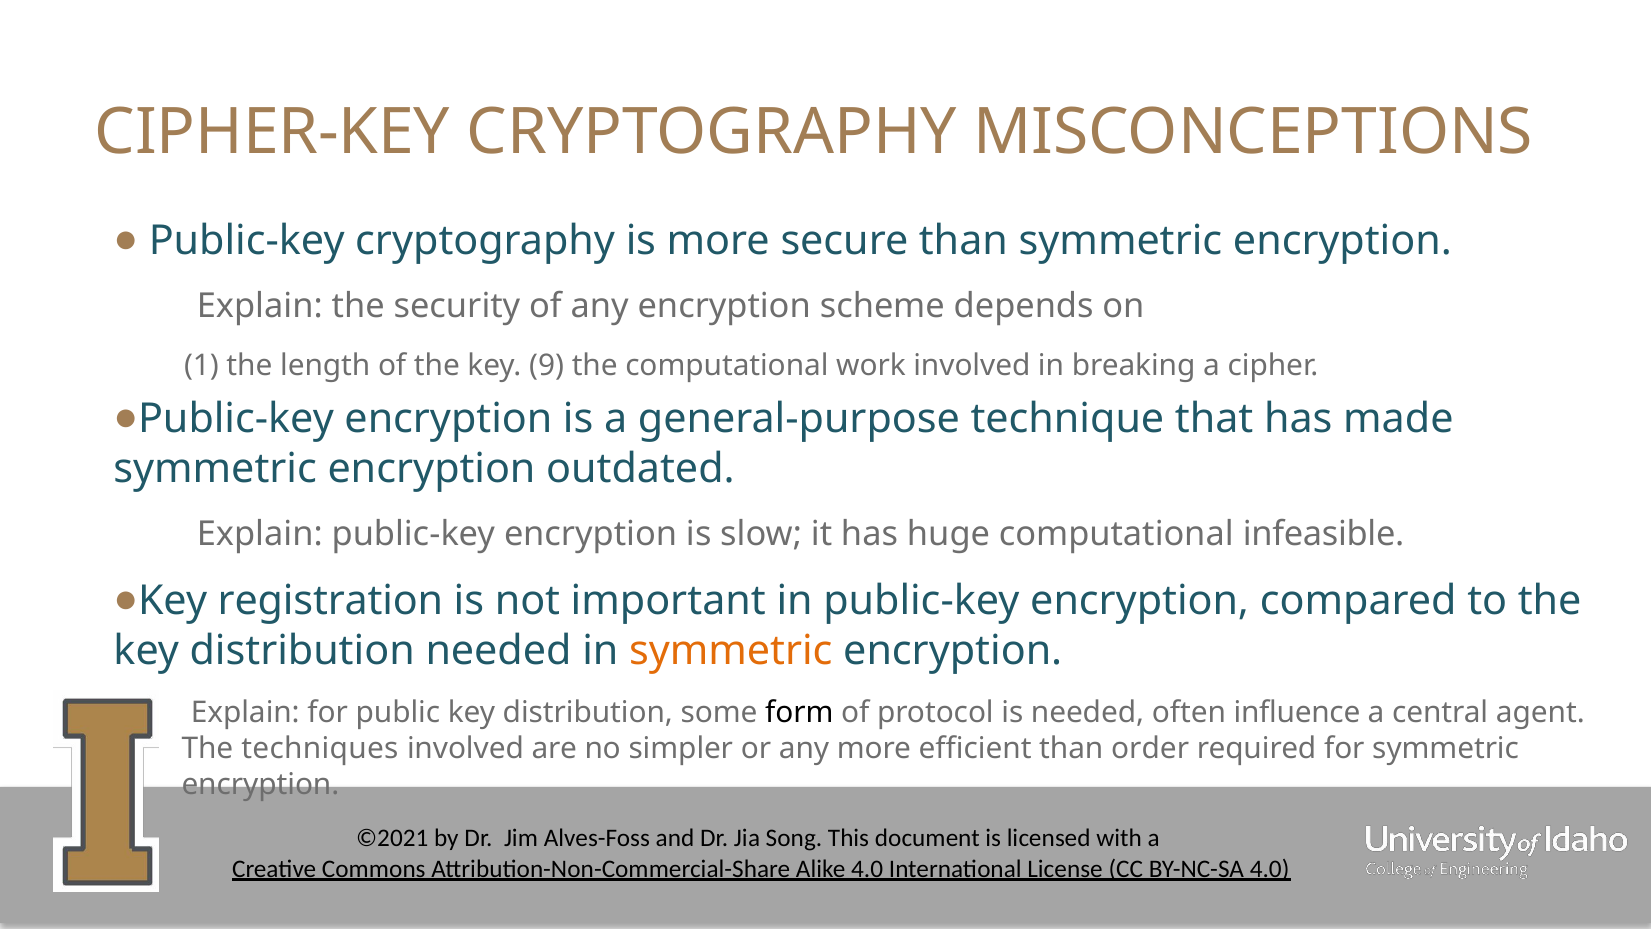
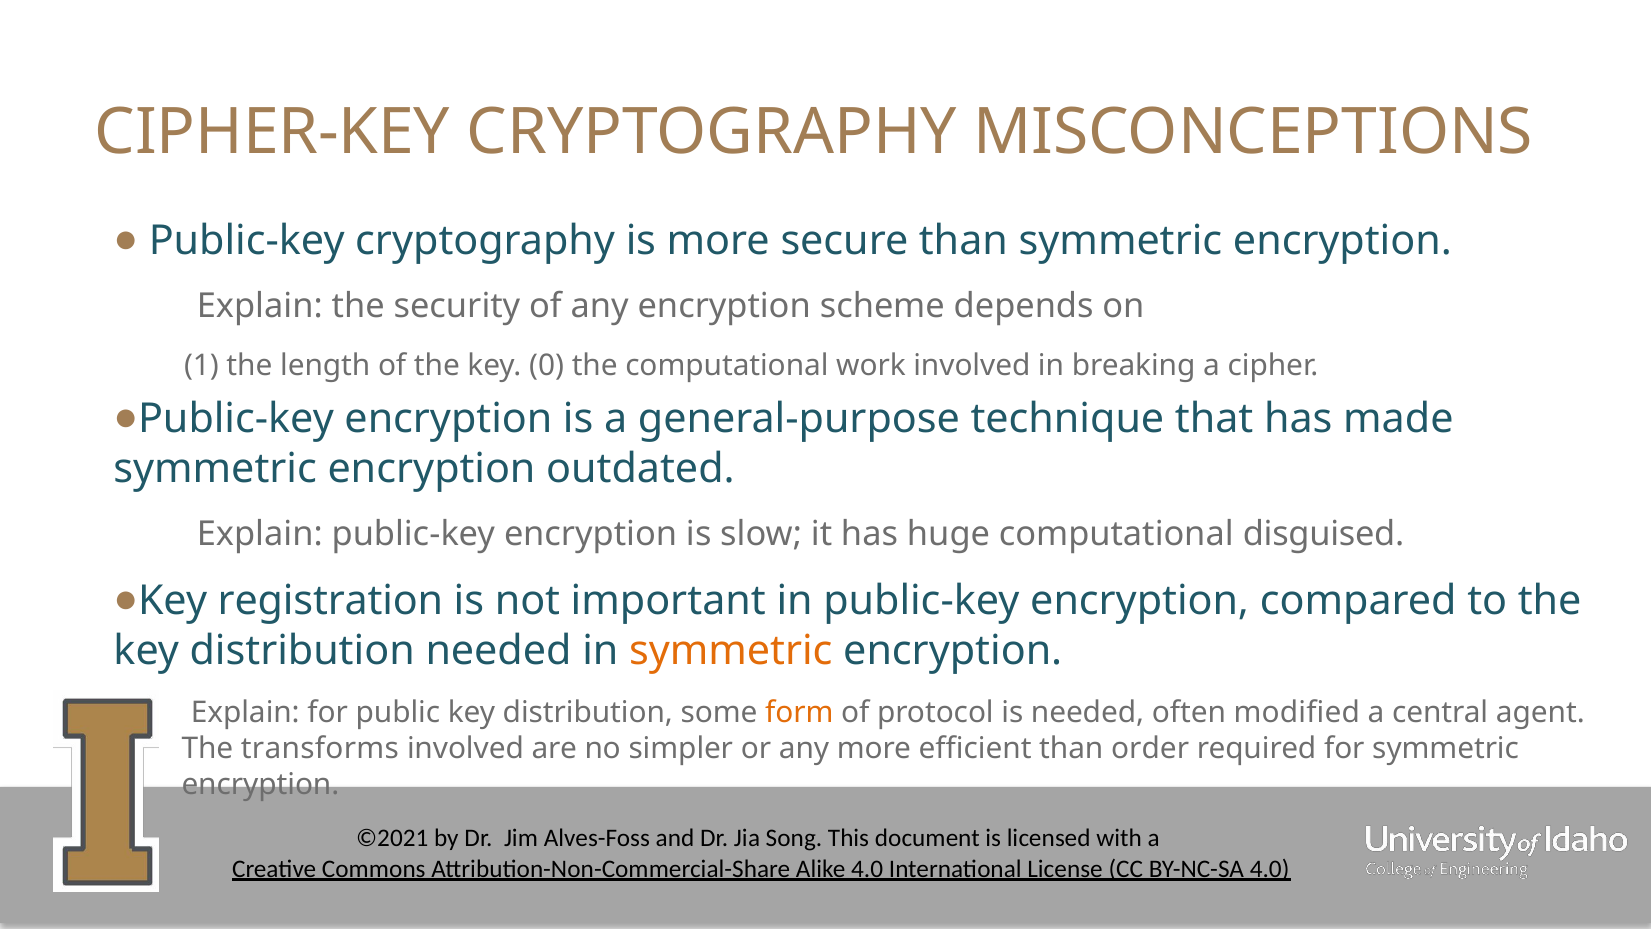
9: 9 -> 0 (547, 365)
infeasible: infeasible -> disguised (1324, 534)
form colour: black -> orange (799, 713)
influence: influence -> modified (1297, 713)
techniques: techniques -> transforms (320, 749)
